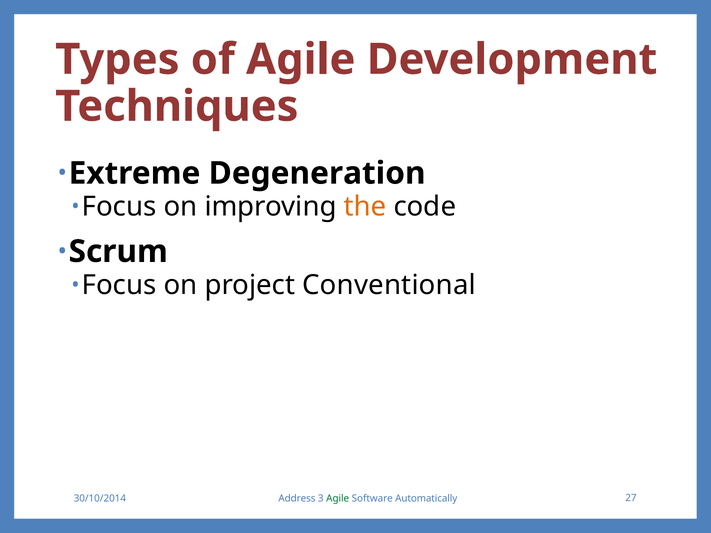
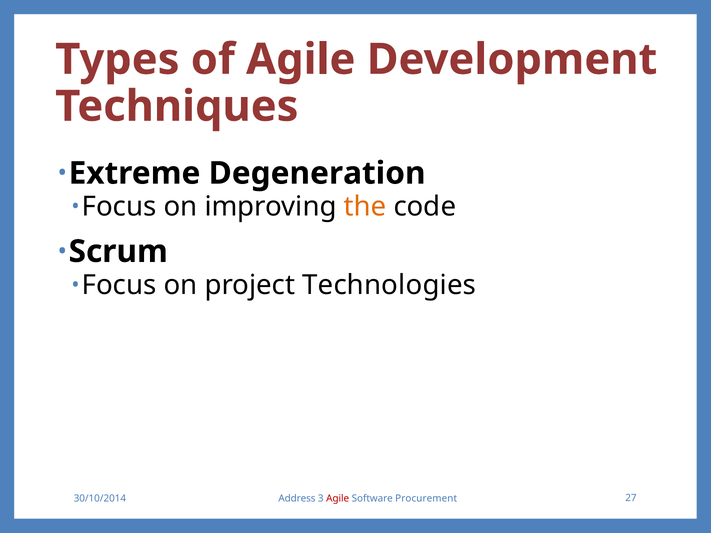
Conventional: Conventional -> Technologies (389, 285)
Agile colour: green -> red (338, 499)
Automatically: Automatically -> Procurement (426, 499)
